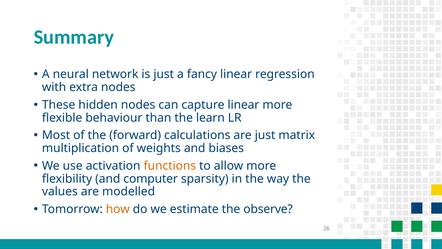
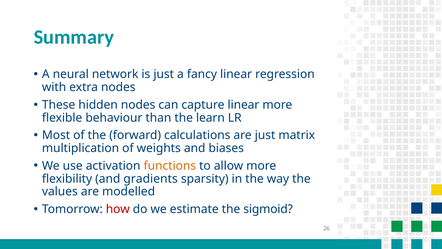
computer: computer -> gradients (151, 178)
how colour: orange -> red (118, 209)
observe: observe -> sigmoid (268, 209)
